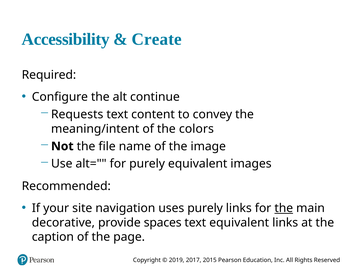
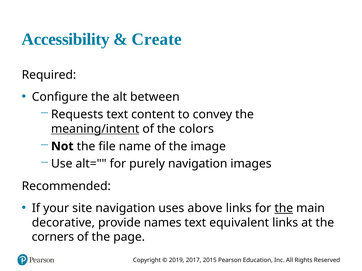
continue: continue -> between (155, 97)
meaning/intent underline: none -> present (95, 129)
purely equivalent: equivalent -> navigation (198, 164)
uses purely: purely -> above (205, 208)
spaces: spaces -> names (163, 223)
caption: caption -> corners (53, 237)
